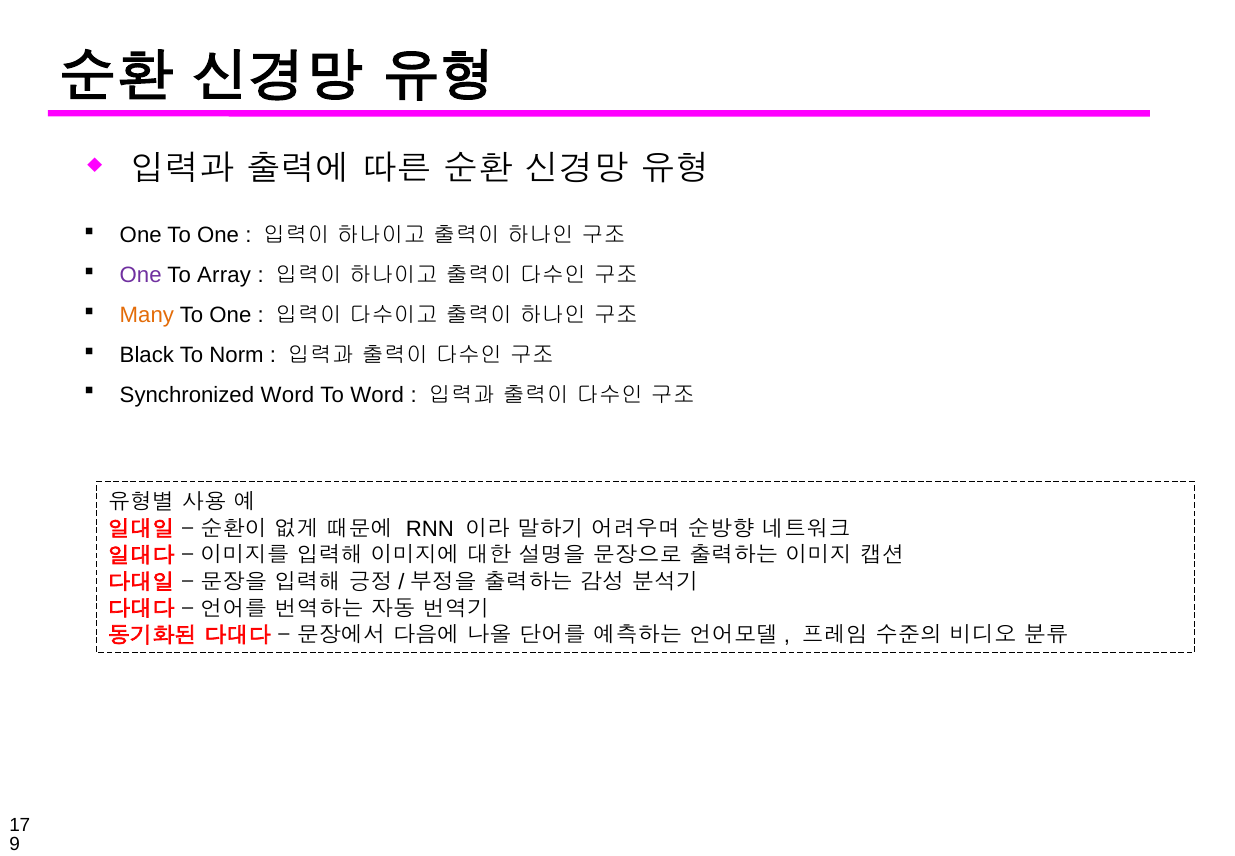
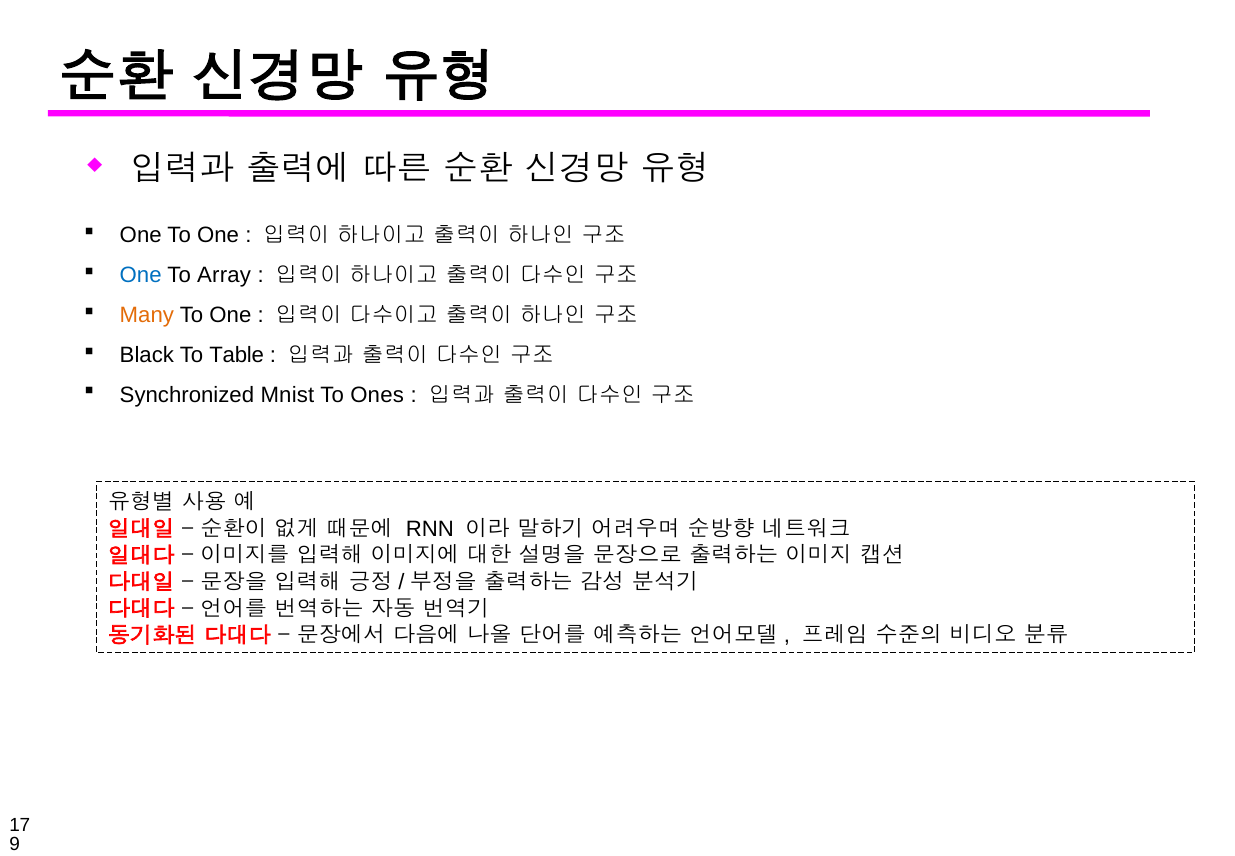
One colour: purple -> blue (141, 275)
Norm: Norm -> Table (237, 355)
Synchronized Word: Word -> Mnist (287, 395)
To Word: Word -> Ones (377, 395)
